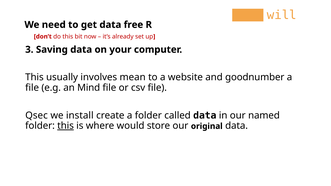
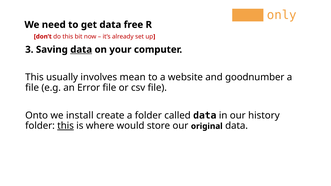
will: will -> only (282, 15)
data underline: none -> present (81, 50)
Mind: Mind -> Error (89, 88)
Qsec: Qsec -> Onto (37, 115)
named: named -> history (264, 115)
